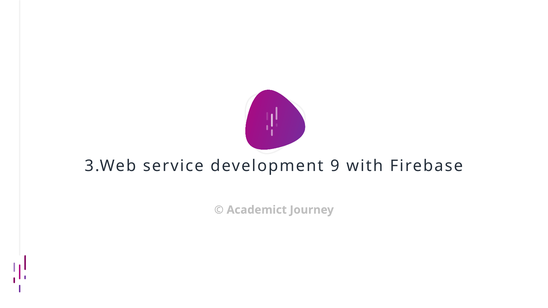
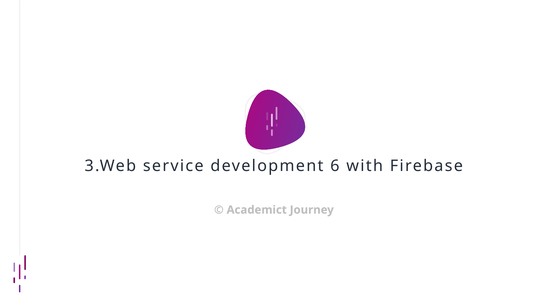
9: 9 -> 6 (335, 166)
